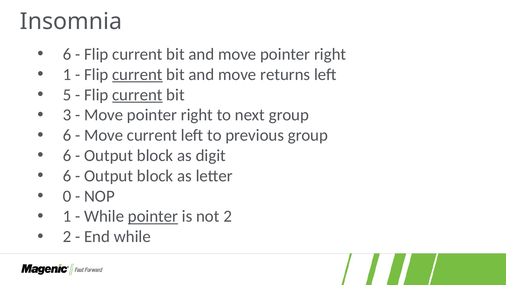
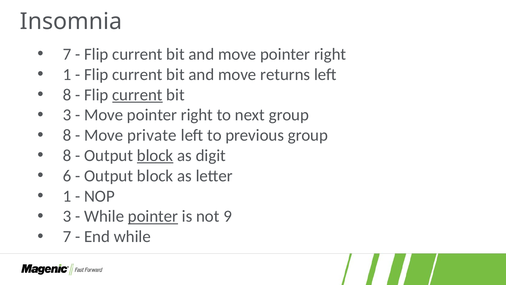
6: 6 -> 7 (67, 54)
current underline: present -> none (137, 74)
5: 5 -> 8 (67, 95)
6: 6 -> 8 (67, 135)
Move current: current -> private (152, 135)
6: 6 -> 8 (67, 155)
block underline: none -> present (155, 155)
0: 0 -> 1 (67, 196)
1: 1 -> 3 (67, 216)
not 2: 2 -> 9 (228, 216)
2: 2 -> 7 (67, 236)
